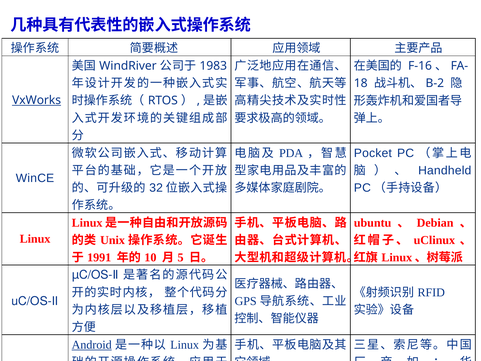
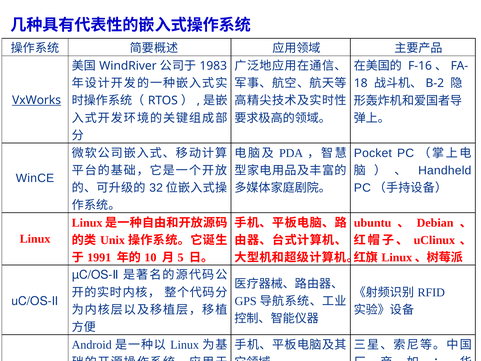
Android underline: present -> none (92, 344)
